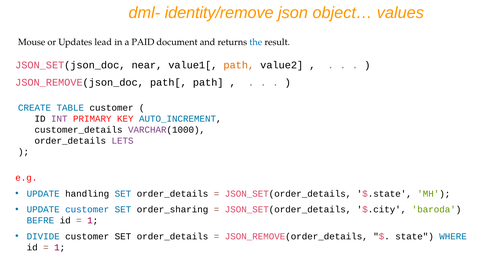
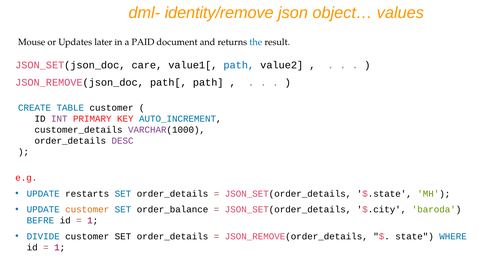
lead: lead -> later (103, 42)
near: near -> care (147, 65)
path colour: orange -> blue (239, 65)
LETS: LETS -> DESC (123, 141)
handling: handling -> restarts (87, 194)
customer colour: blue -> orange (87, 210)
order_sharing: order_sharing -> order_balance (173, 210)
